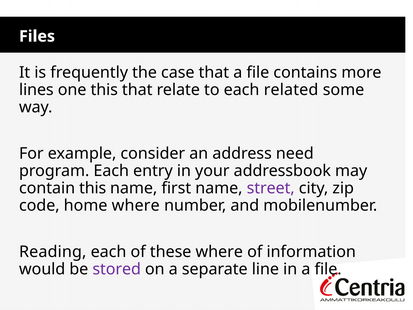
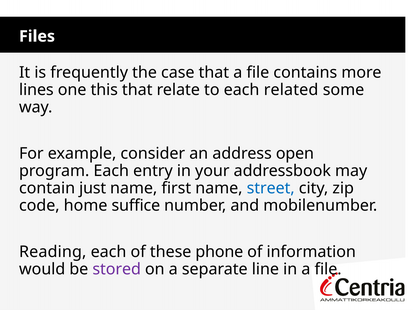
need: need -> open (295, 153)
contain this: this -> just (93, 188)
street colour: purple -> blue (271, 188)
home where: where -> suffice (136, 205)
these where: where -> phone (219, 252)
